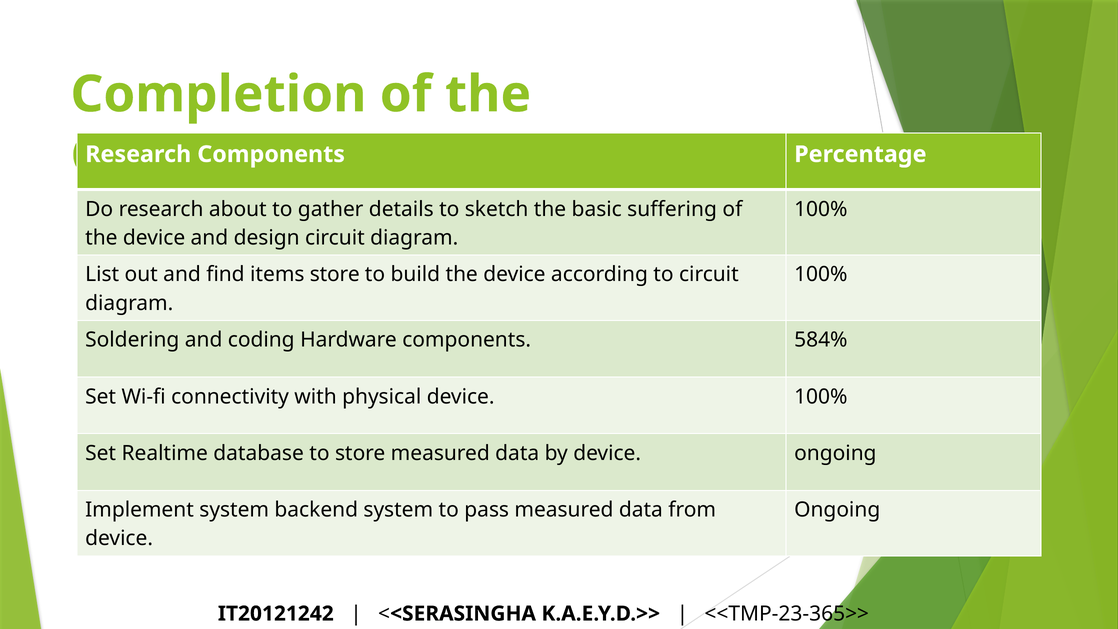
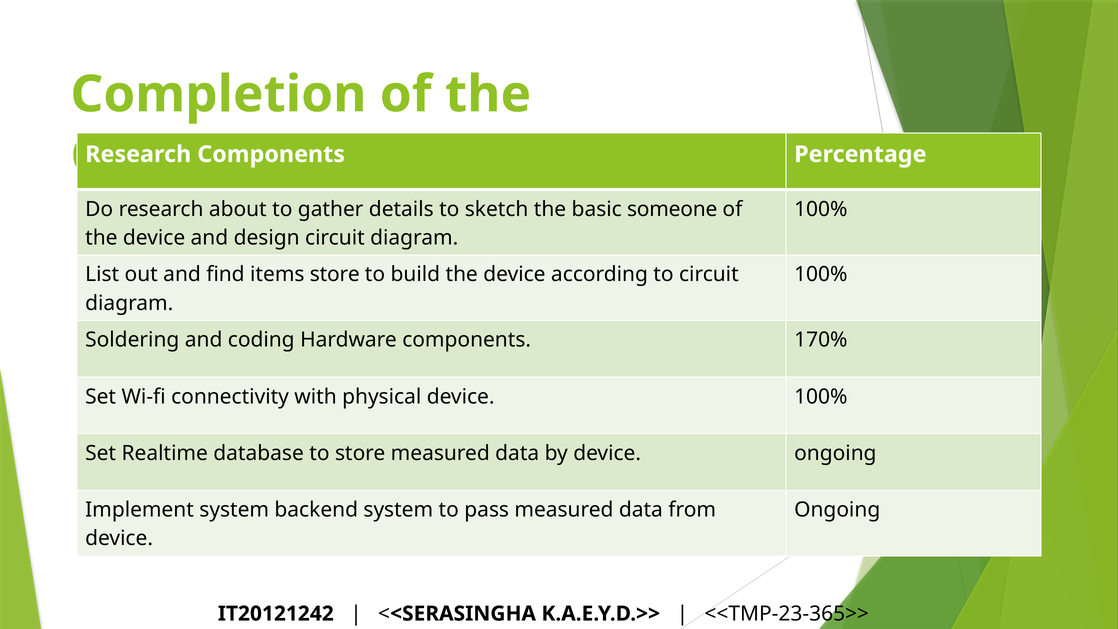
suffering: suffering -> someone (672, 209)
584%: 584% -> 170% (821, 340)
